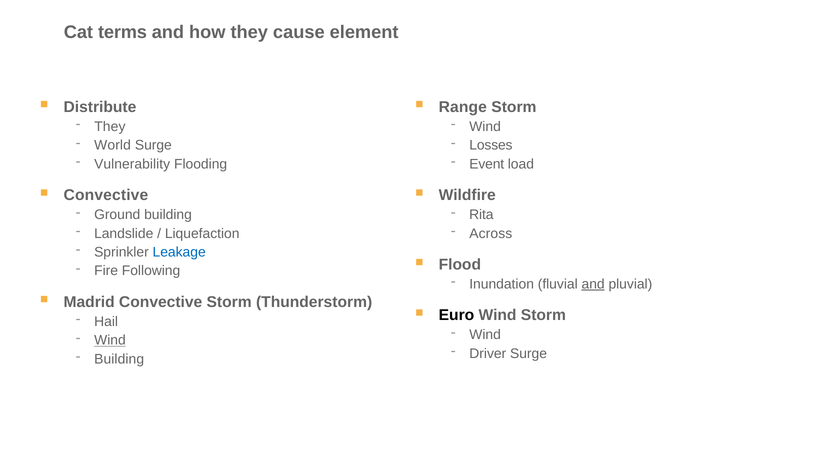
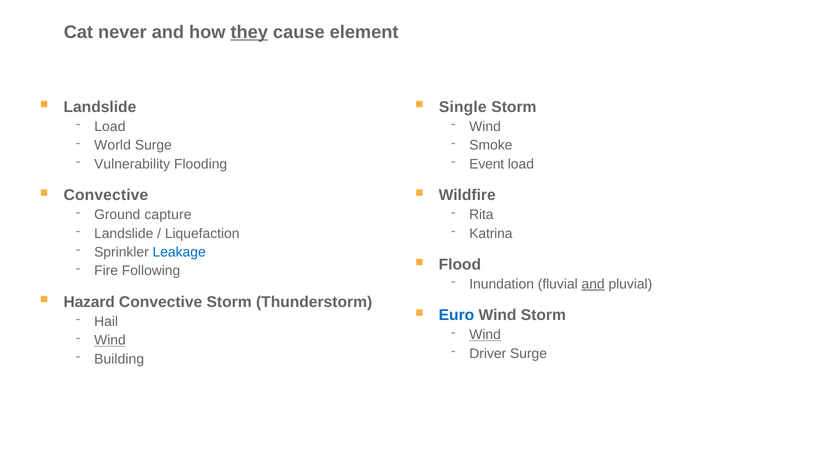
terms: terms -> never (122, 32)
they underline: none -> present (249, 32)
Distribute: Distribute -> Landslide (100, 107)
Range: Range -> Single (463, 107)
They: They -> Load (110, 127)
Losses: Losses -> Smoke (491, 145)
Ground building: building -> capture (168, 215)
Across: Across -> Katrina (491, 234)
Madrid: Madrid -> Hazard (89, 302)
Euro colour: black -> blue (456, 316)
Wind underline: none -> present (485, 335)
